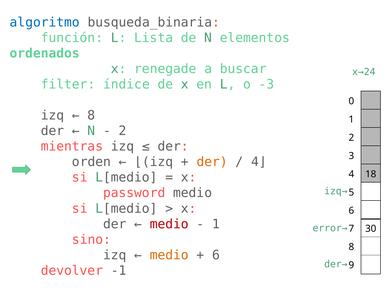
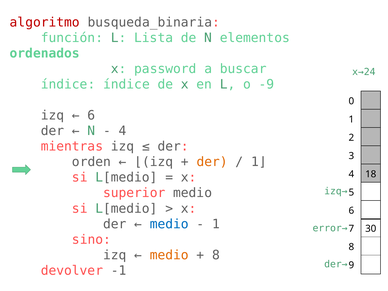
algoritmo colour: blue -> red (45, 22)
renegade: renegade -> password (165, 69)
filter: filter -> índice (68, 84)
-3: -3 -> -9 (266, 84)
8: 8 -> 6 (91, 115)
2: 2 -> 4 (122, 131)
4⌋: 4⌋ -> 1⌋ (259, 162)
password: password -> superior (134, 193)
medio colour: red -> blue (169, 224)
6: 6 -> 8 (216, 255)
